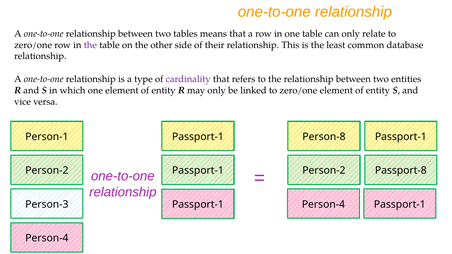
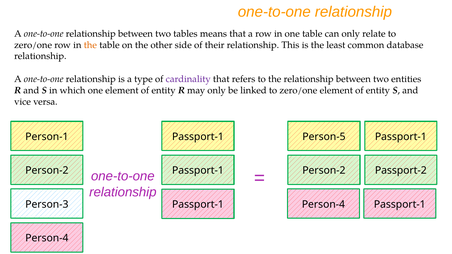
the colour: purple -> orange (90, 45)
Person-8: Person-8 -> Person-5 (324, 137)
Passport-8: Passport-8 -> Passport-2 (401, 171)
